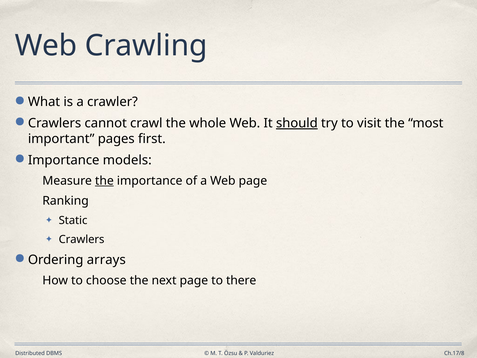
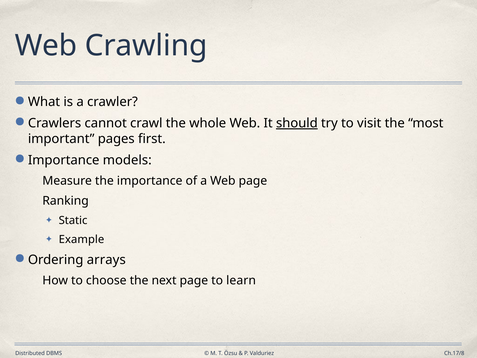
the underline: present -> none (104, 181)
Crawlers: Crawlers -> Example (81, 239)
there: there -> learn (241, 280)
